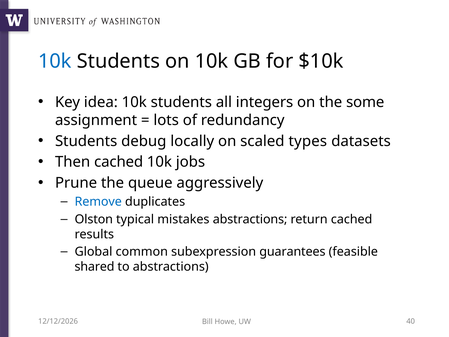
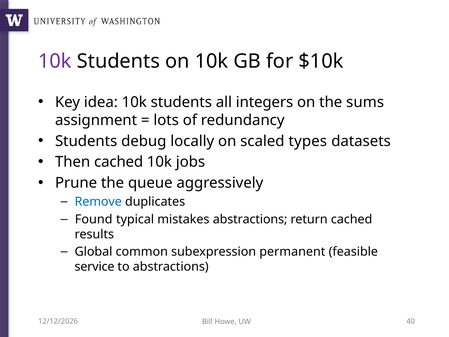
10k colour: blue -> purple (55, 61)
some: some -> sums (365, 102)
Olston: Olston -> Found (94, 219)
guarantees: guarantees -> permanent (292, 252)
shared: shared -> service (95, 267)
